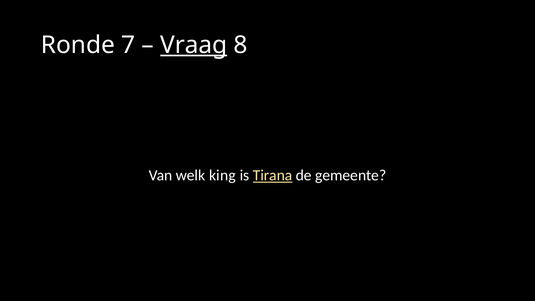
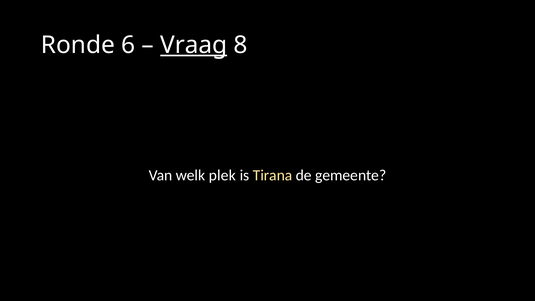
7: 7 -> 6 (128, 45)
king: king -> plek (222, 175)
Tirana underline: present -> none (273, 175)
